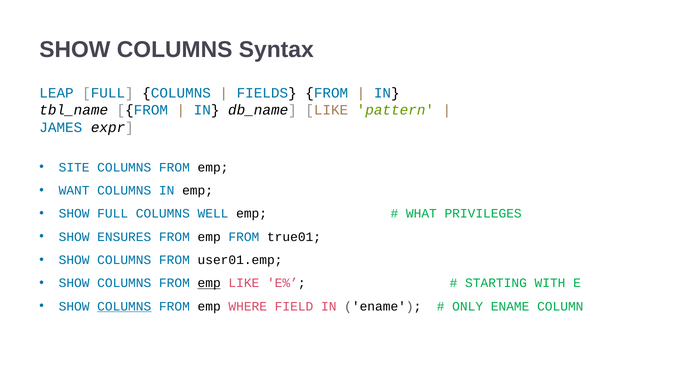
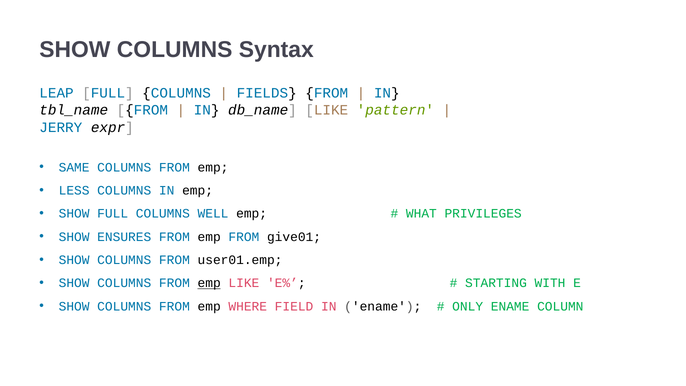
JAMES: JAMES -> JERRY (61, 127)
SITE: SITE -> SAME (74, 167)
WANT: WANT -> LESS (74, 190)
true01: true01 -> give01 (294, 237)
COLUMNS underline: present -> none (124, 306)
